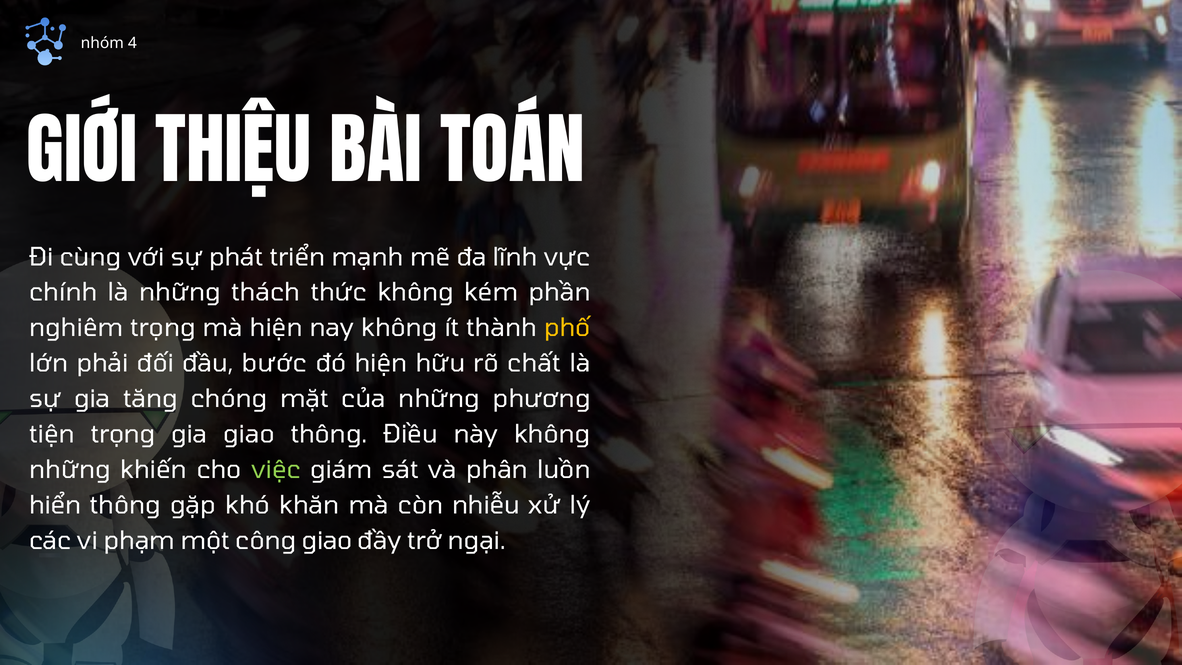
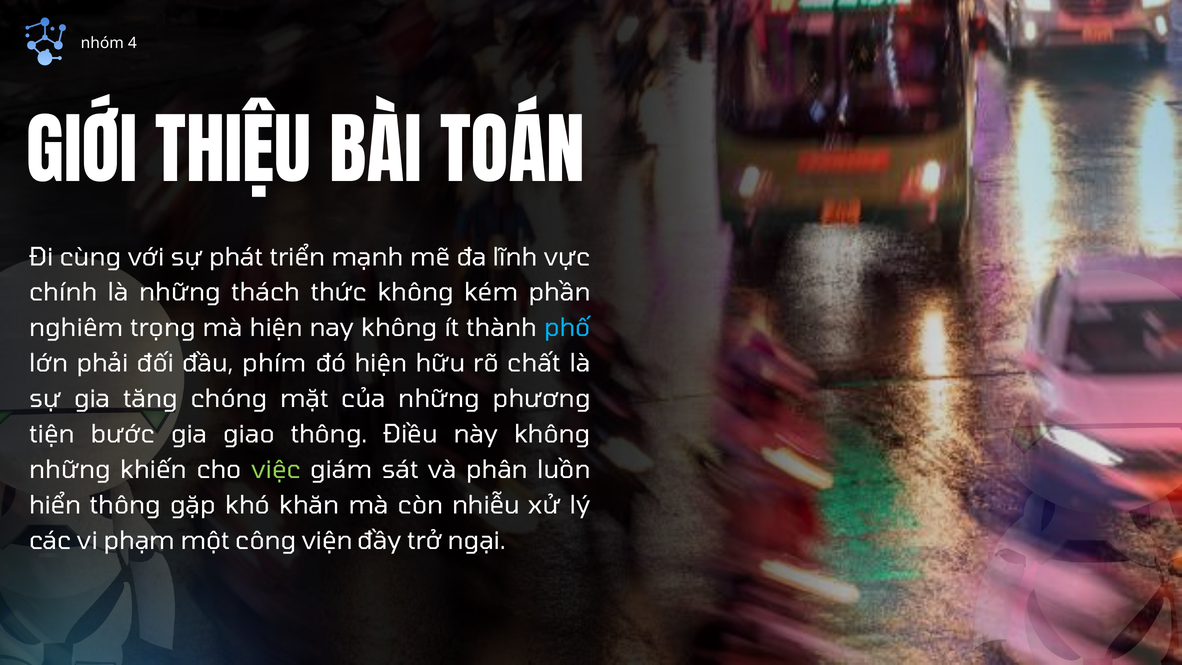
phố colour: yellow -> light blue (567, 328)
bước: bước -> phím (274, 363)
tiện trọng: trọng -> bước (123, 434)
công giao: giao -> viện (327, 541)
